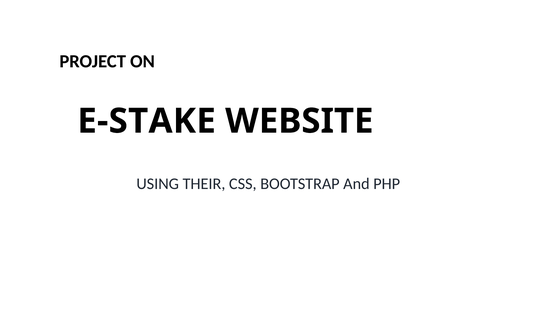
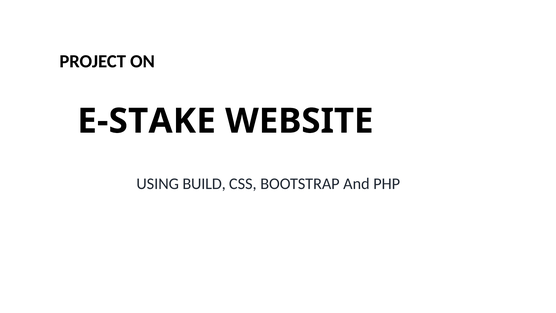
THEIR: THEIR -> BUILD (204, 184)
